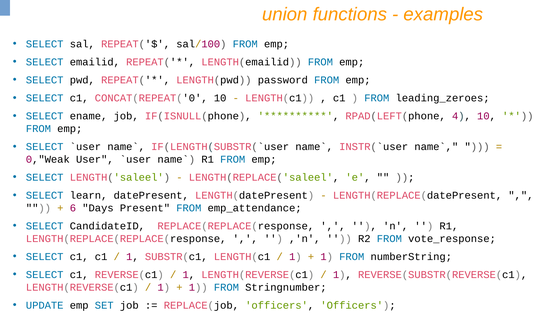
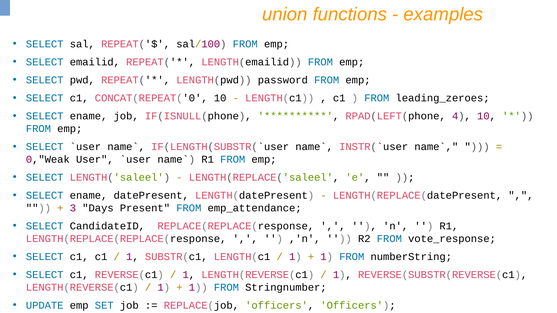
learn: learn -> ename (89, 196)
6: 6 -> 3 (73, 208)
